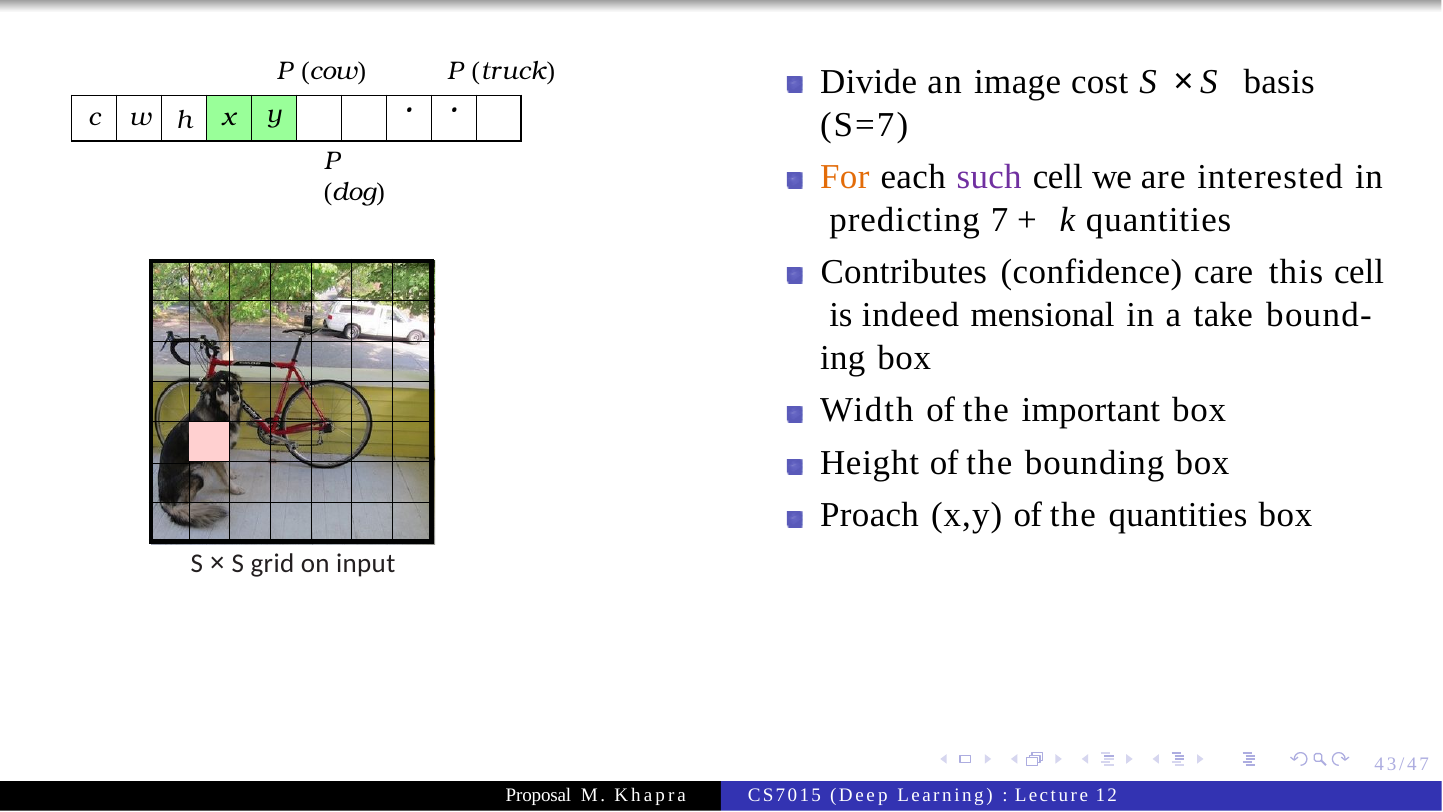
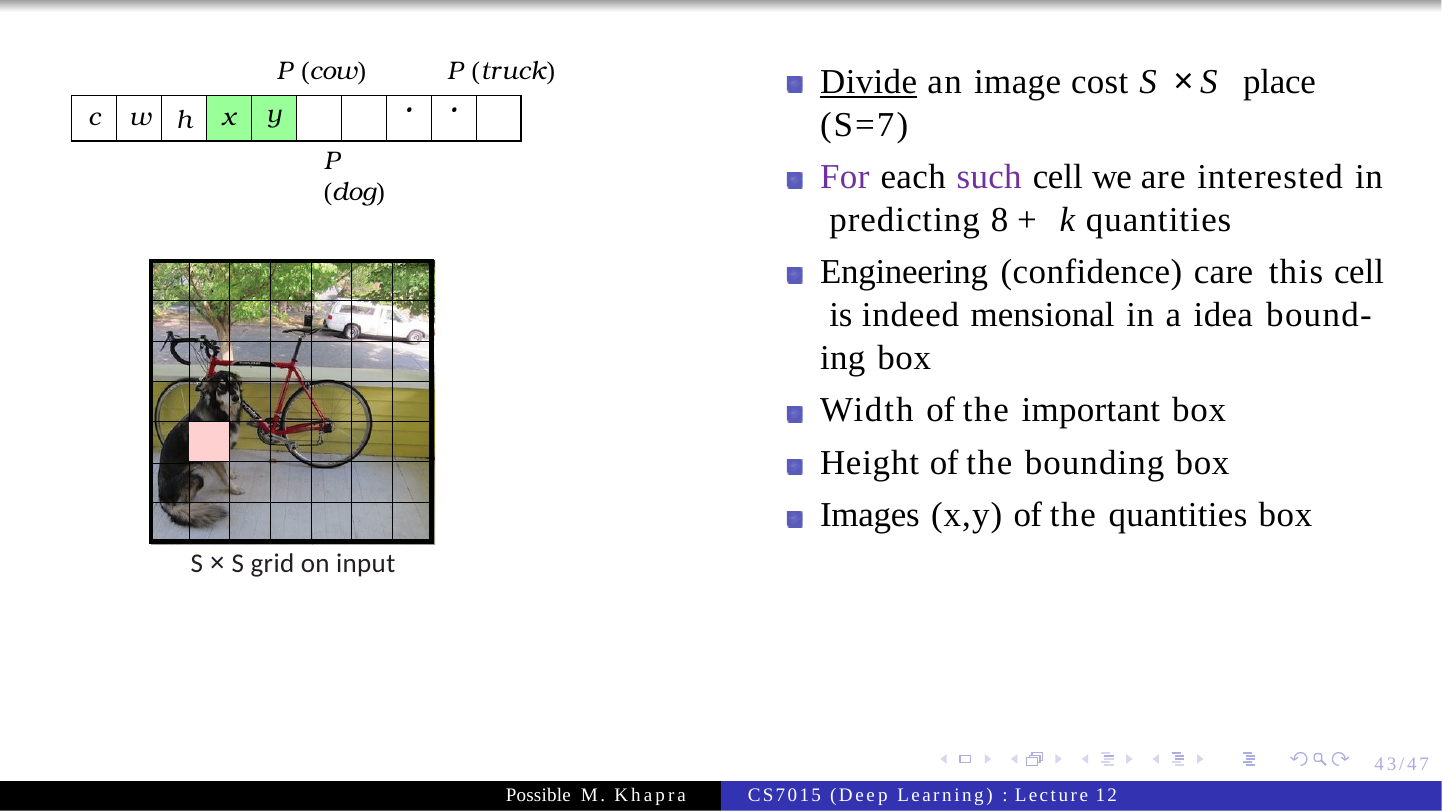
Divide underline: none -> present (869, 82)
basis: basis -> place (1279, 82)
For colour: orange -> purple (845, 177)
7: 7 -> 8 (1000, 220)
Contributes: Contributes -> Engineering (904, 272)
take: take -> idea (1223, 315)
Proach: Proach -> Images (870, 515)
Proposal: Proposal -> Possible (538, 795)
